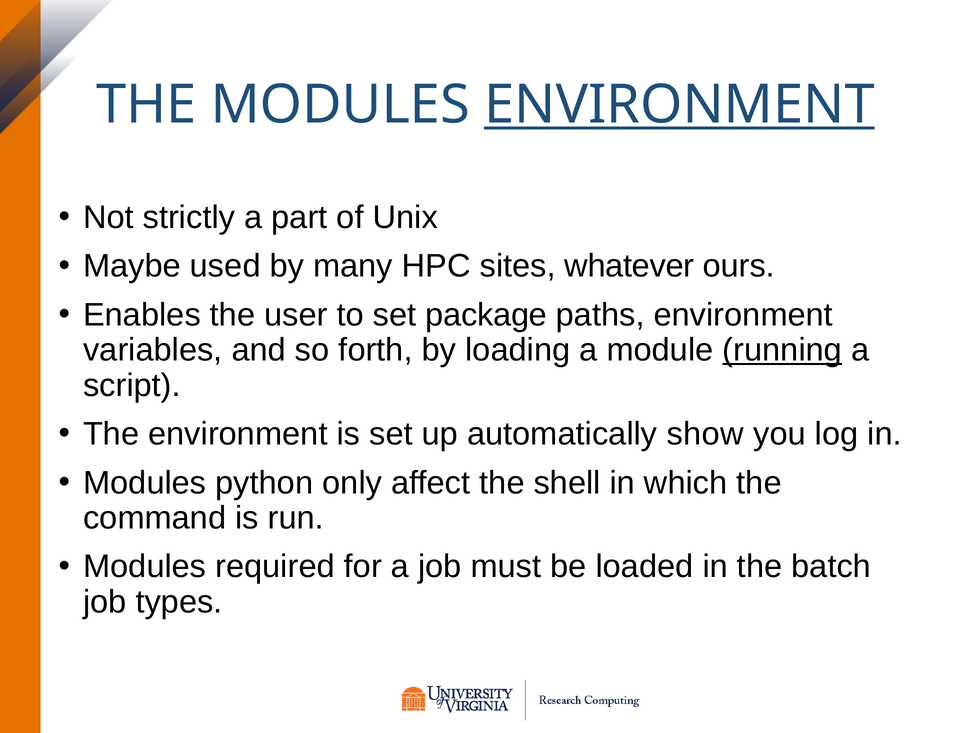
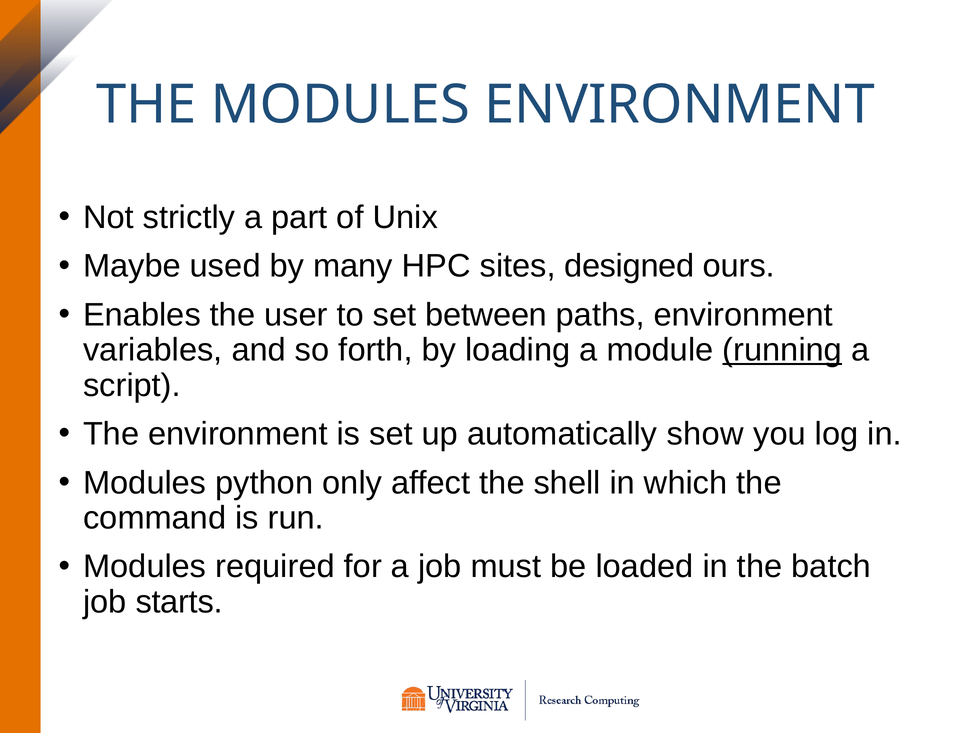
ENVIRONMENT underline: present -> none (679, 105)
whatever: whatever -> designed (629, 266)
package: package -> between (486, 315)
types: types -> starts (179, 602)
